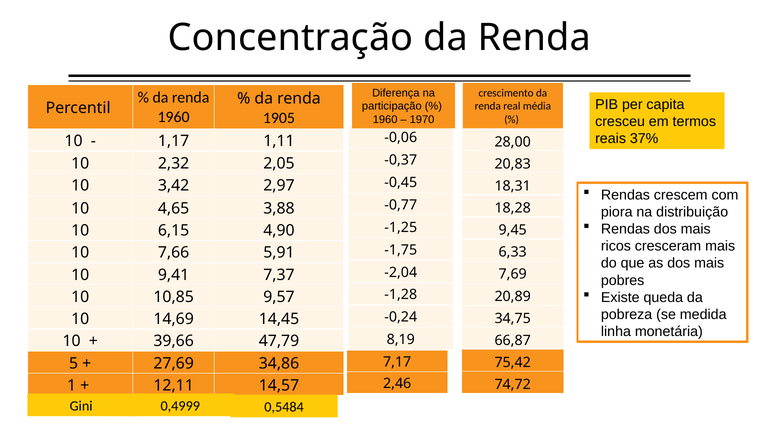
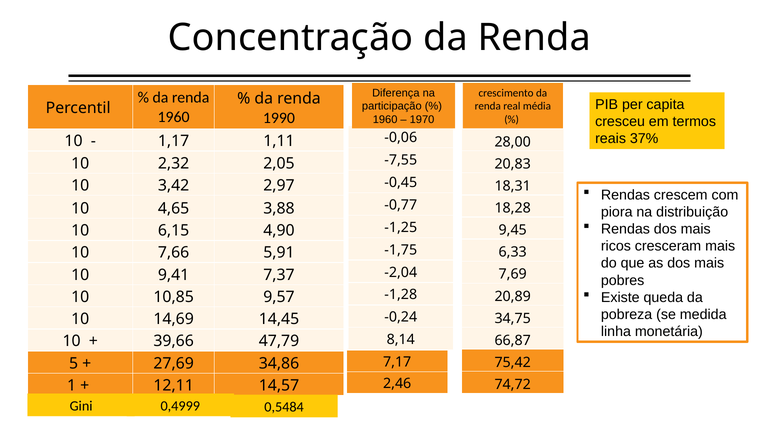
1905: 1905 -> 1990 (279, 118)
-0,37: -0,37 -> -7,55 (401, 160)
8,19: 8,19 -> 8,14 (401, 340)
